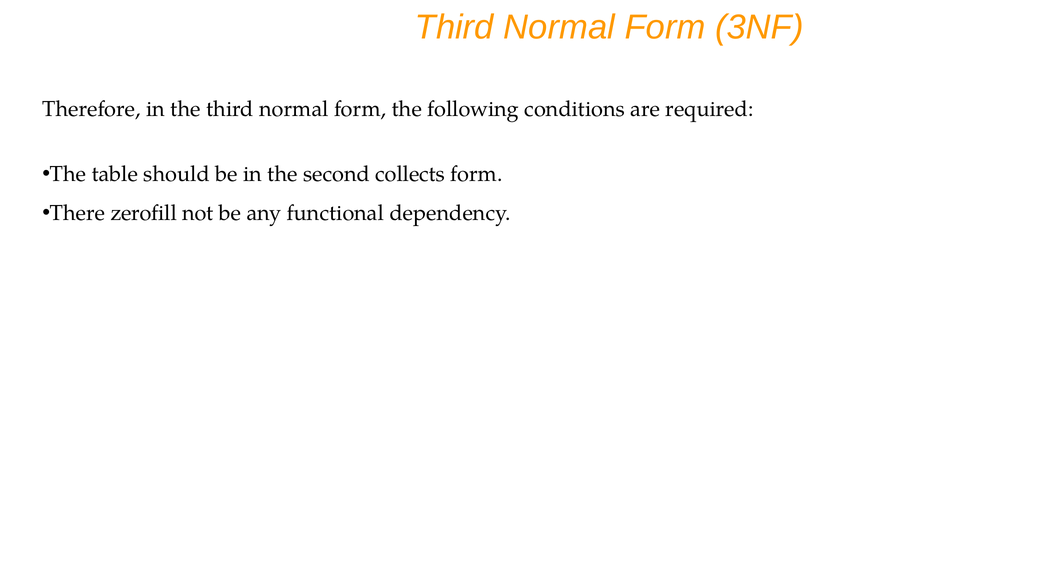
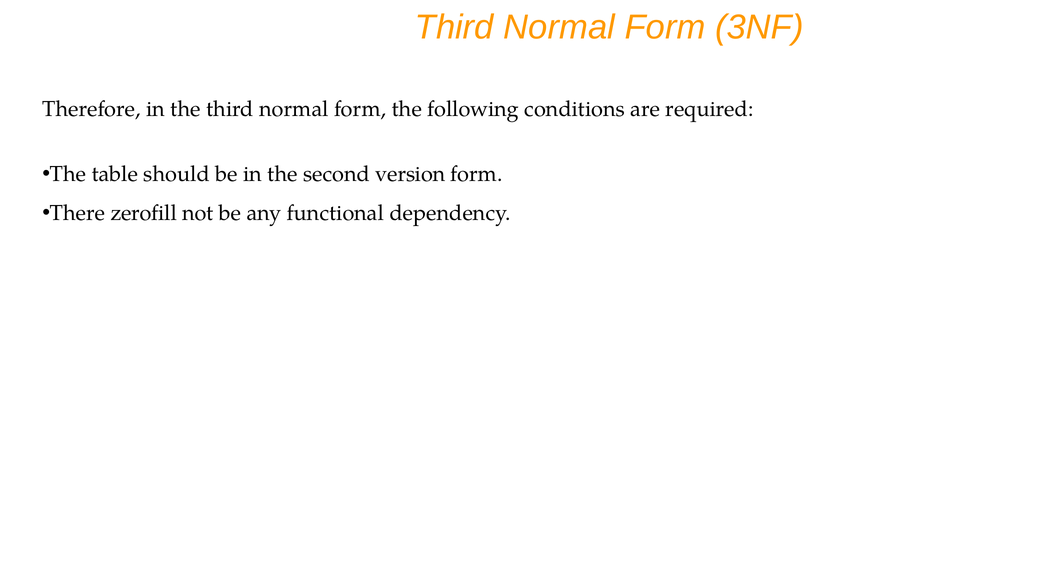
collects: collects -> version (410, 174)
